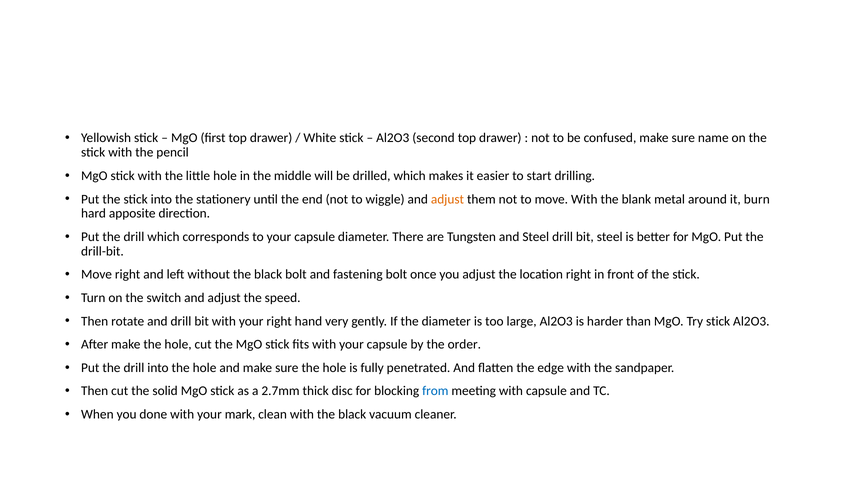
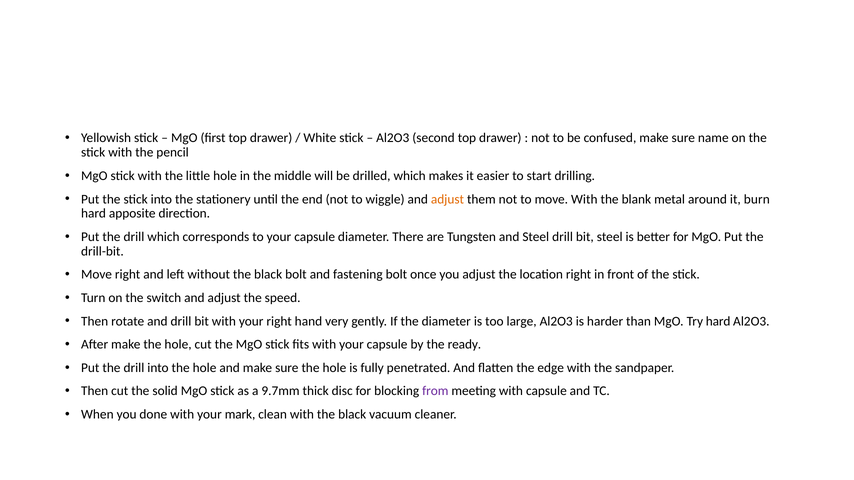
Try stick: stick -> hard (718, 321)
order: order -> ready (464, 345)
2.7mm: 2.7mm -> 9.7mm (280, 391)
from colour: blue -> purple (435, 391)
